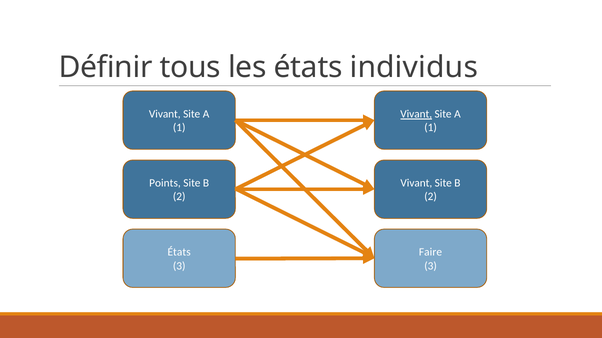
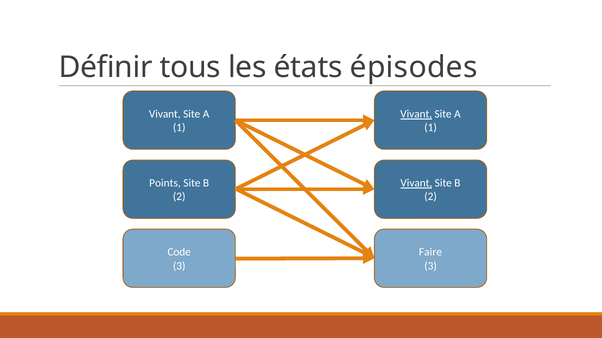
individus: individus -> épisodes (414, 67)
Vivant underline: none -> present (416, 184)
États: États -> Code (179, 253)
